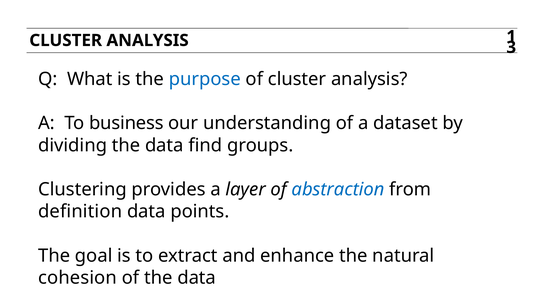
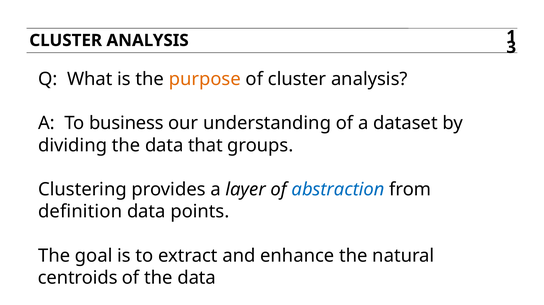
purpose colour: blue -> orange (205, 79)
find: find -> that (205, 146)
cohesion: cohesion -> centroids (78, 278)
